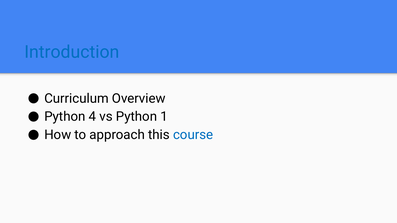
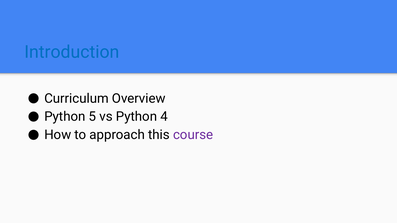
4: 4 -> 5 (92, 117)
1: 1 -> 4 (164, 117)
course colour: blue -> purple (193, 135)
